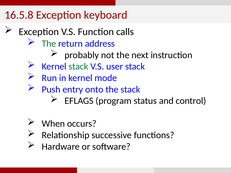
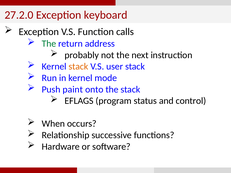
16.5.8: 16.5.8 -> 27.2.0 (19, 15)
stack colour: green -> orange (78, 67)
entry: entry -> paint (73, 89)
